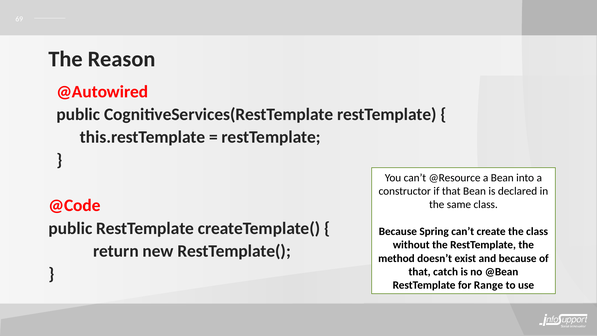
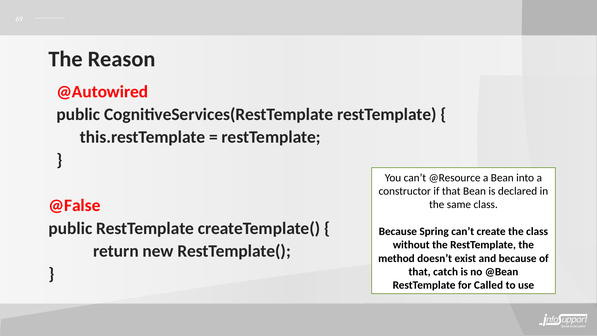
@Code: @Code -> @False (75, 205)
Range: Range -> Called (488, 285)
